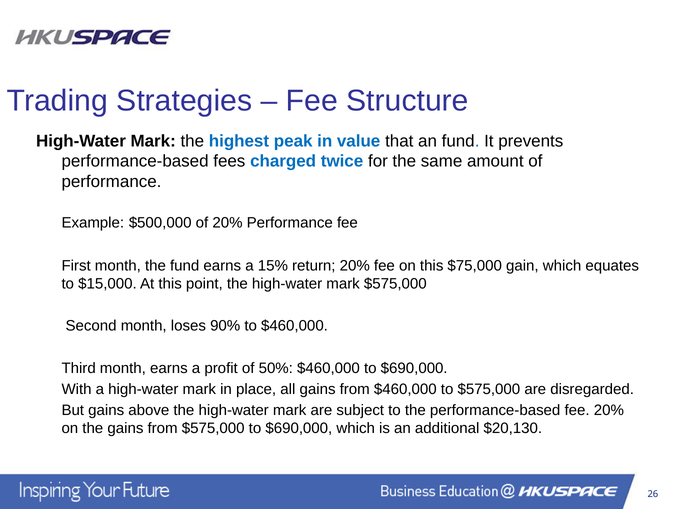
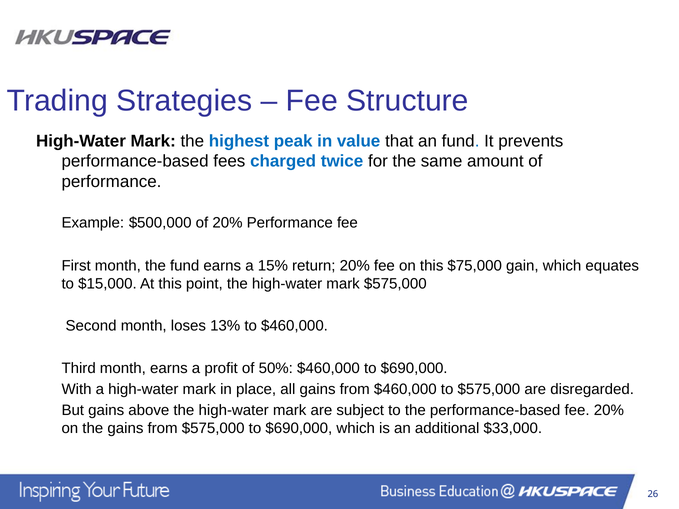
90%: 90% -> 13% (225, 326)
$20,130: $20,130 -> $33,000 (513, 429)
